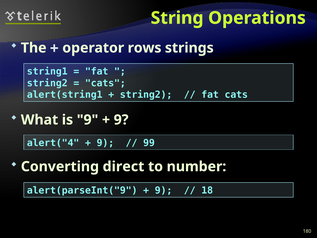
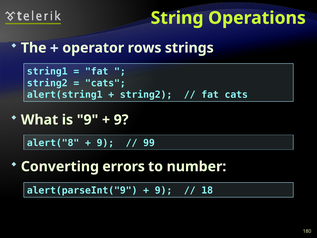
alert("4: alert("4 -> alert("8 (53, 143)
direct: direct -> errors (124, 166)
